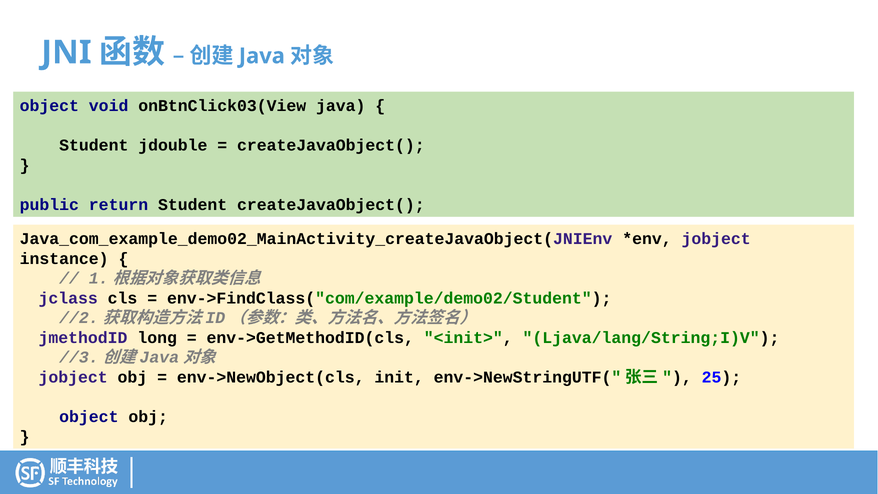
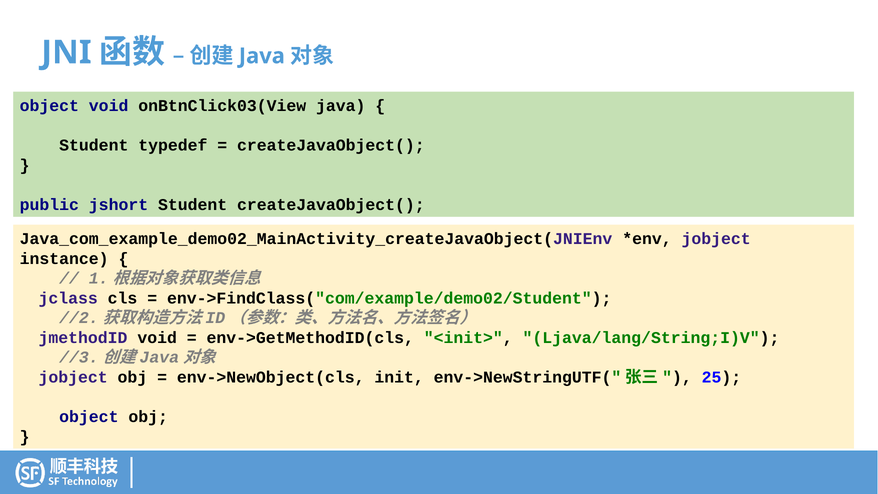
jdouble: jdouble -> typedef (173, 146)
return: return -> jshort (119, 205)
jmethodID long: long -> void (157, 338)
